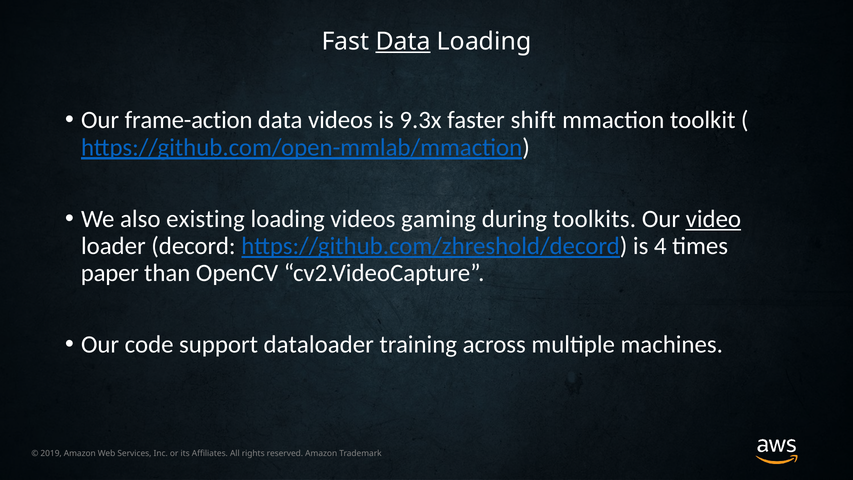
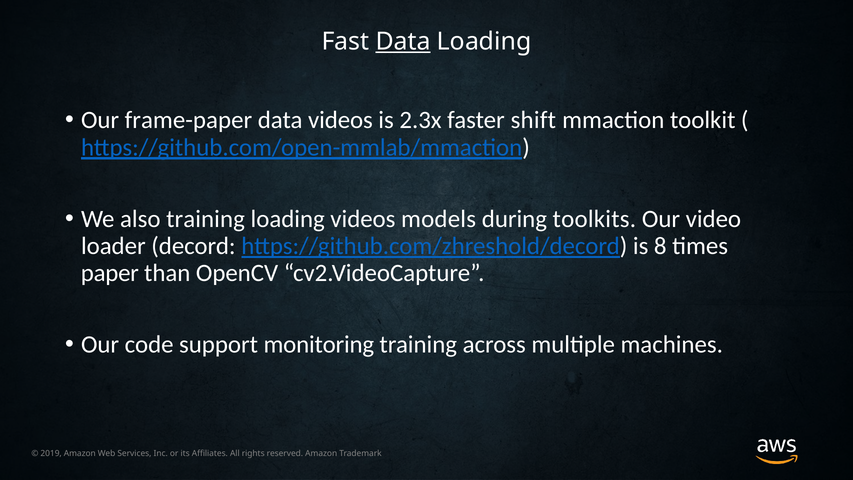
frame-action: frame-action -> frame-paper (188, 120)
9.3x: 9.3x -> 2.3x (421, 120)
also existing: existing -> training (206, 219)
gaming: gaming -> models (439, 219)
video underline: present -> none (713, 219)
4: 4 -> 8 (660, 246)
dataloader: dataloader -> monitoring (319, 345)
